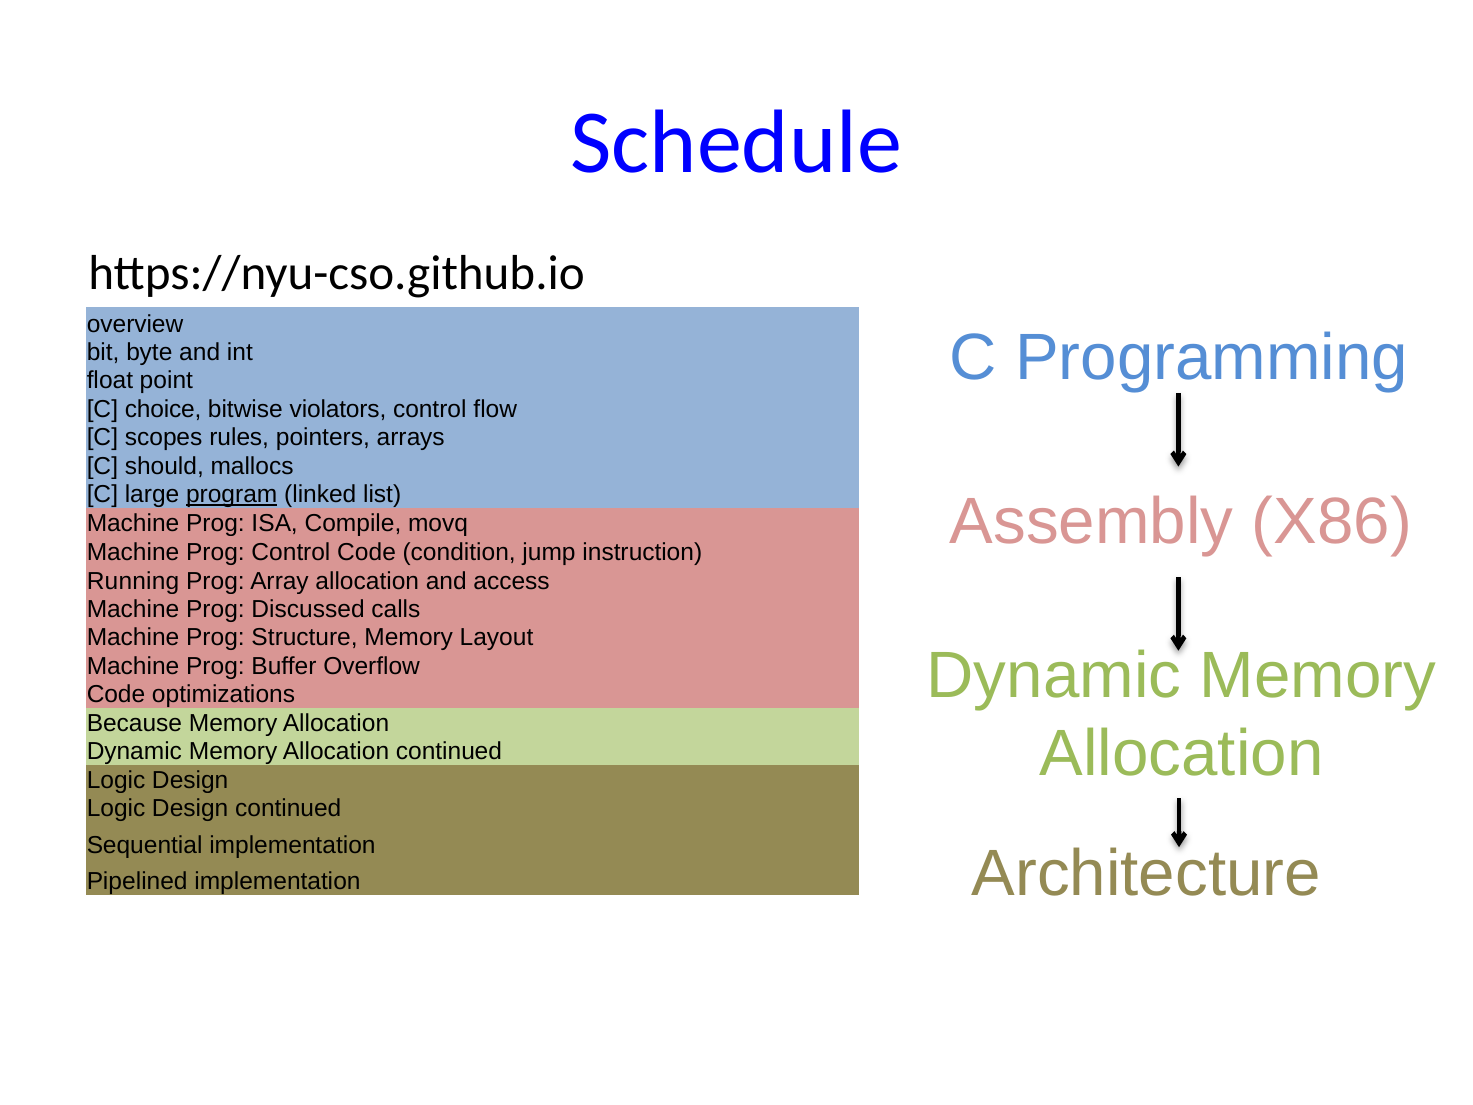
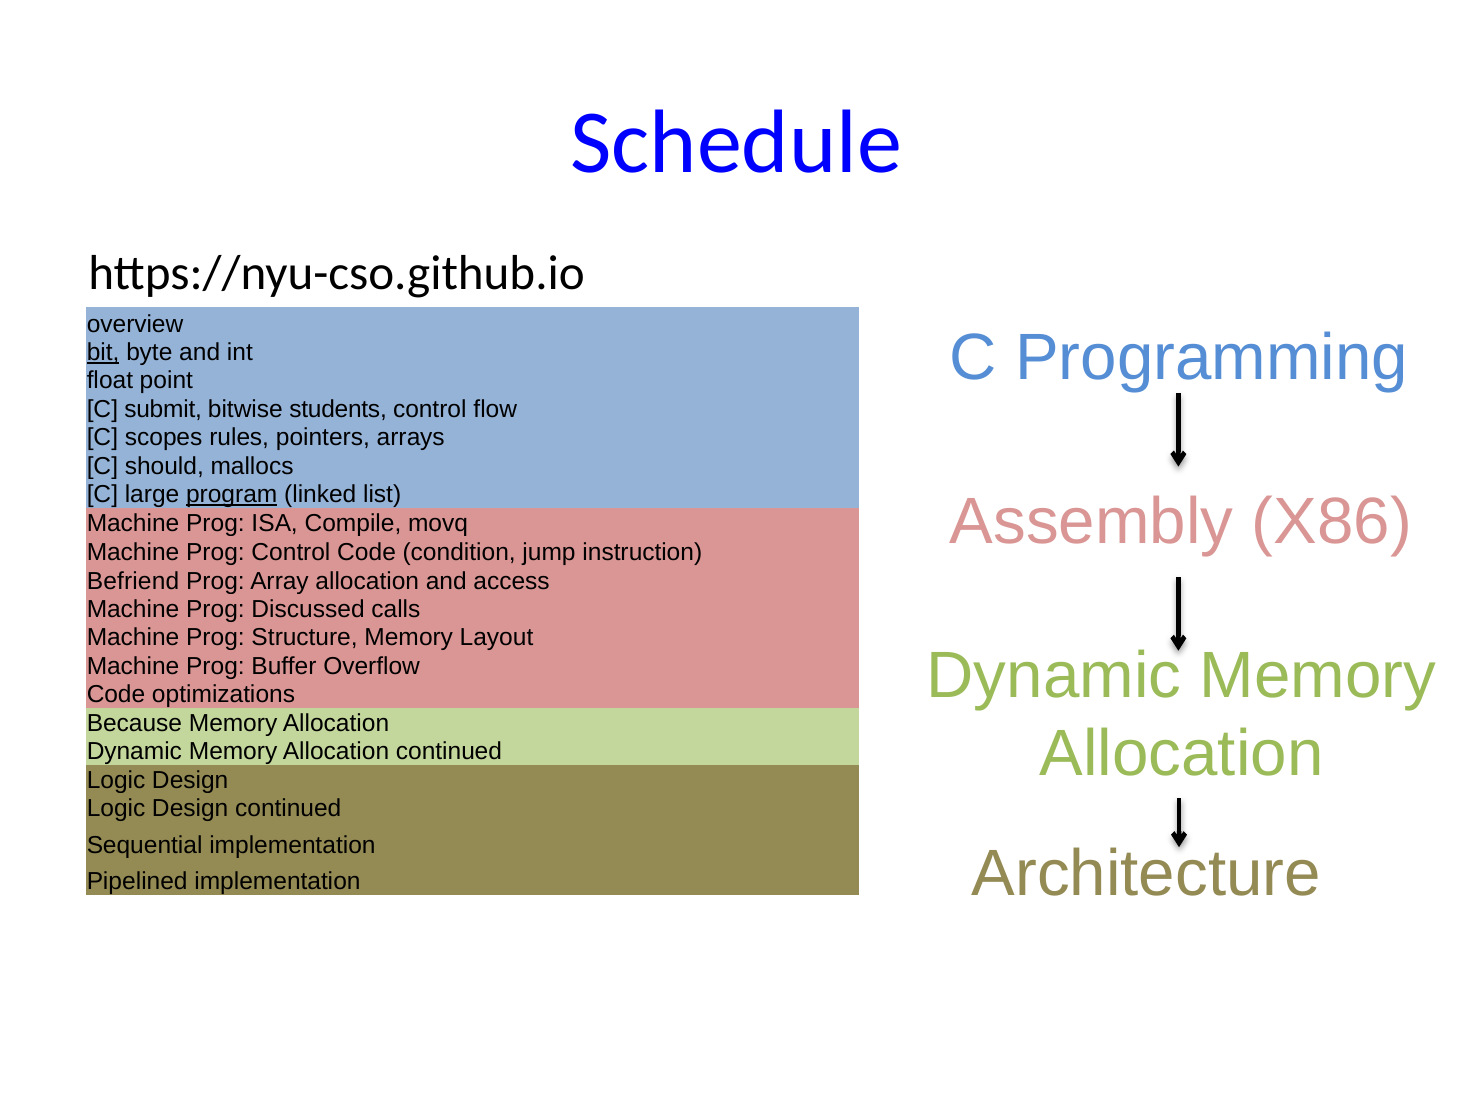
bit underline: none -> present (103, 352)
choice: choice -> submit (163, 409)
violators: violators -> students (338, 409)
Running: Running -> Befriend (133, 581)
